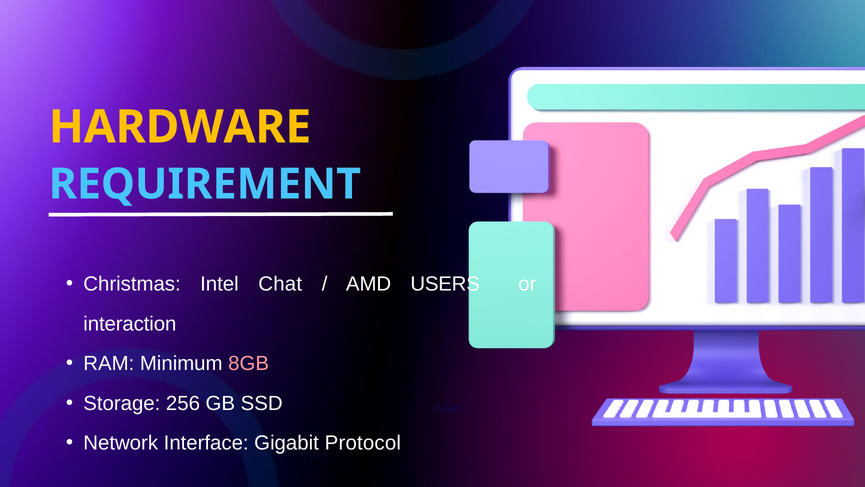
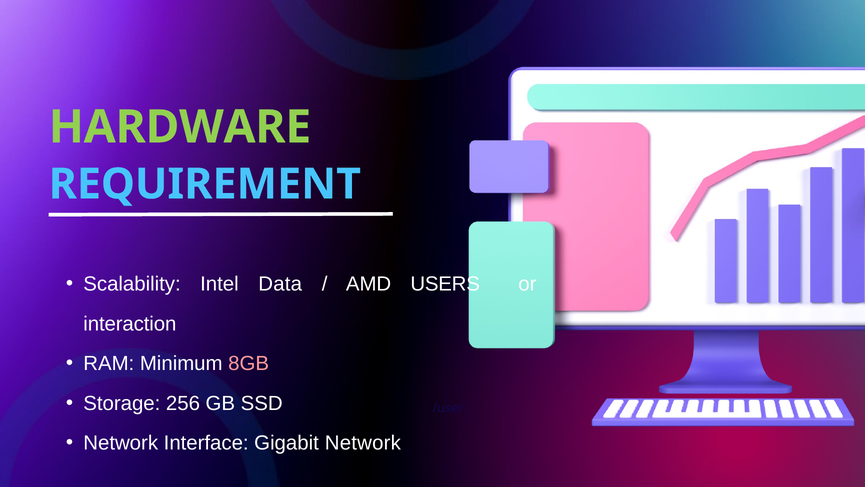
HARDWARE colour: yellow -> light green (180, 127)
Christmas: Christmas -> Scalability (132, 284)
Chat: Chat -> Data (280, 284)
Gigabit Protocol: Protocol -> Network (363, 443)
